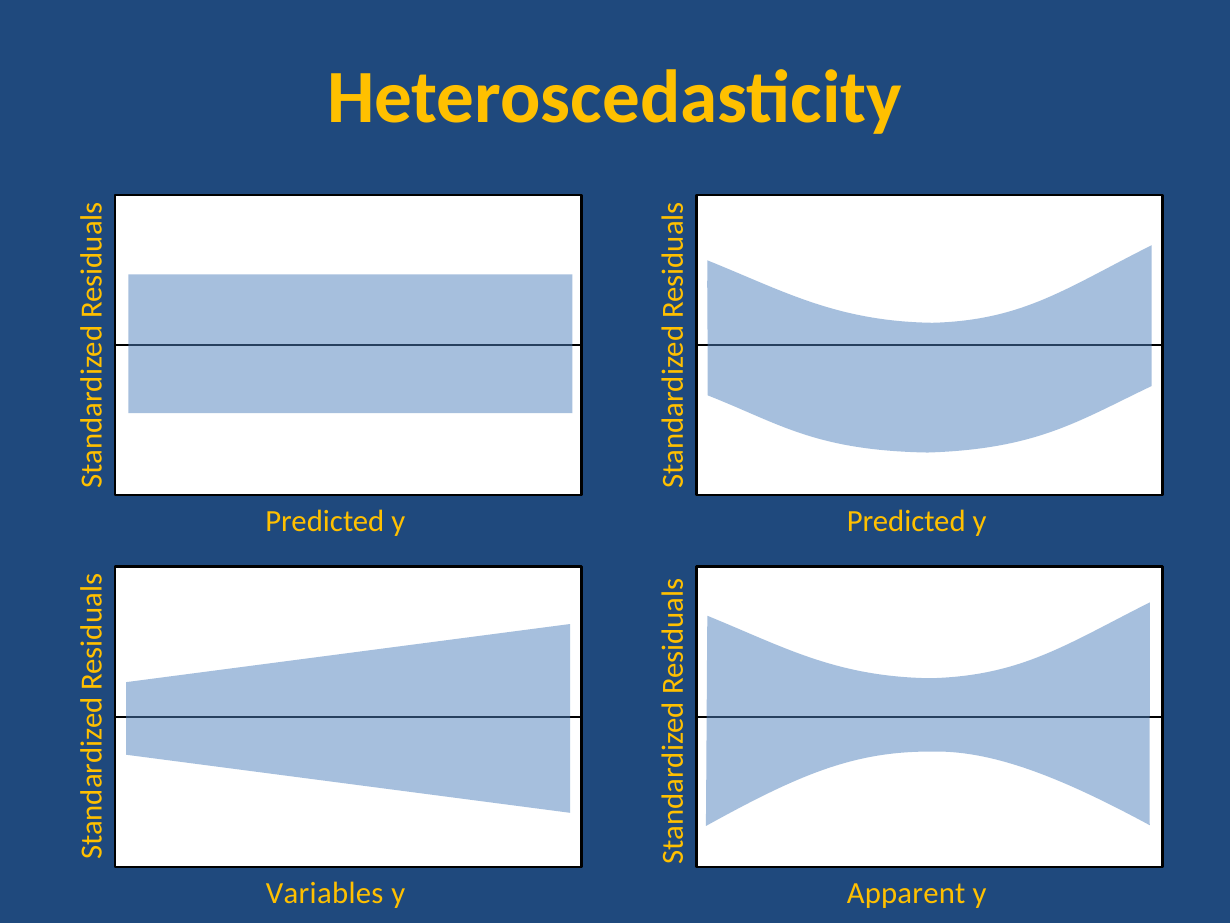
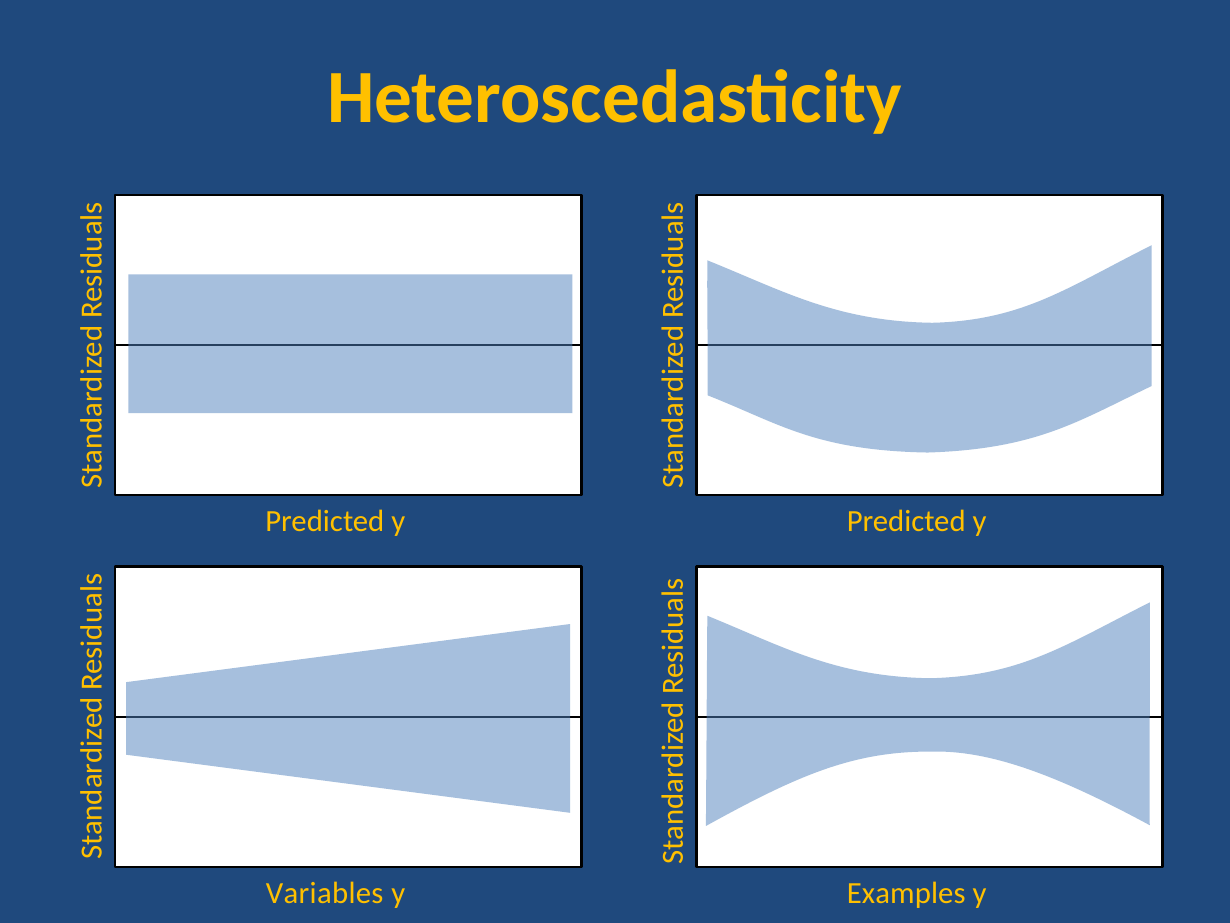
Apparent: Apparent -> Examples (906, 893)
